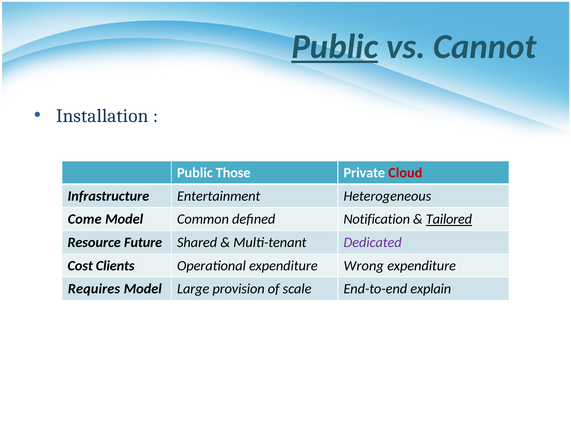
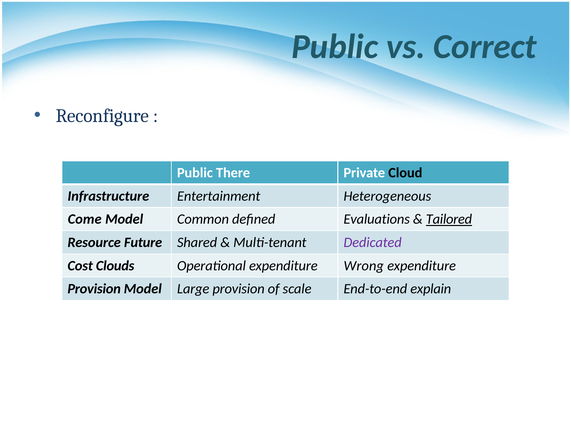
Public underline: present -> none (335, 47)
Cannot: Cannot -> Correct (485, 47)
Installation: Installation -> Reconfigure (102, 116)
Those: Those -> There (233, 173)
Cloud colour: red -> black (405, 173)
Notification: Notification -> Evaluations (377, 219)
Clients: Clients -> Clouds (115, 265)
Requires: Requires -> Provision (94, 288)
